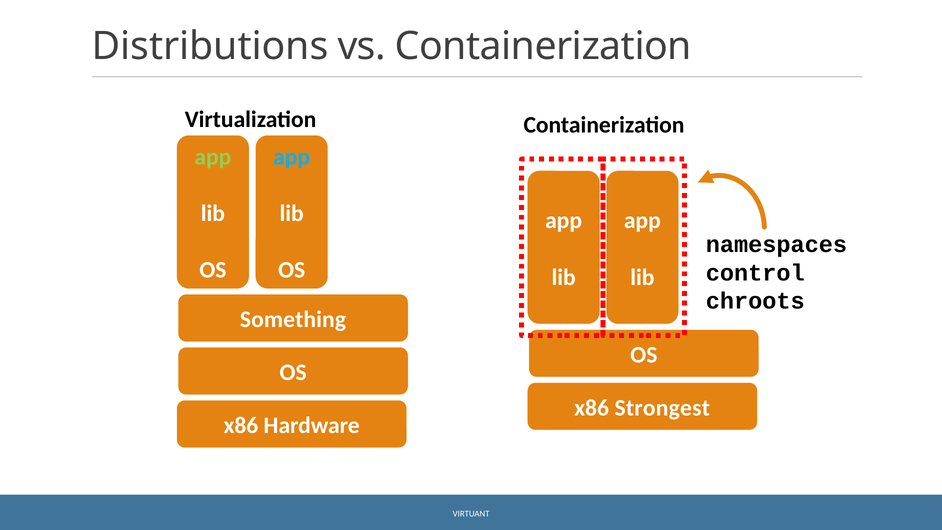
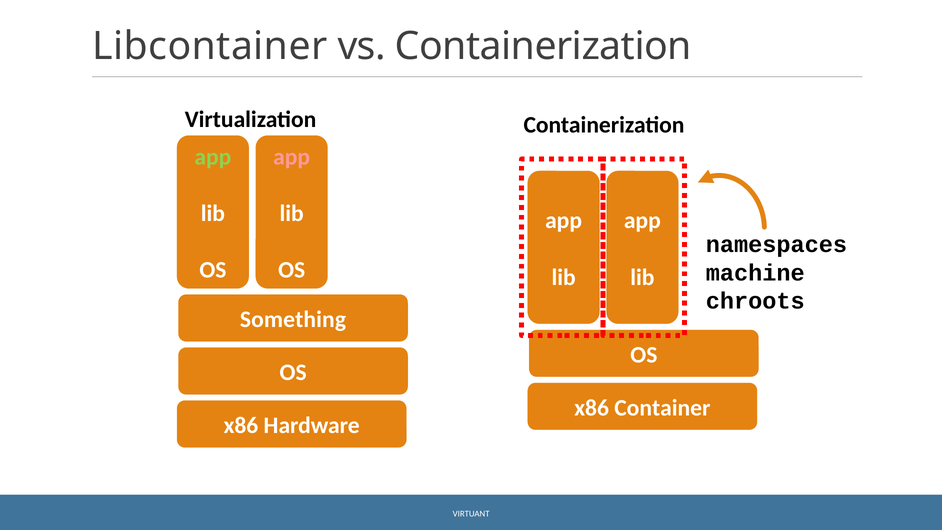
Distributions: Distributions -> Libcontainer (210, 46)
app colour: light blue -> pink (292, 157)
control: control -> machine (755, 273)
Strongest: Strongest -> Container (662, 408)
